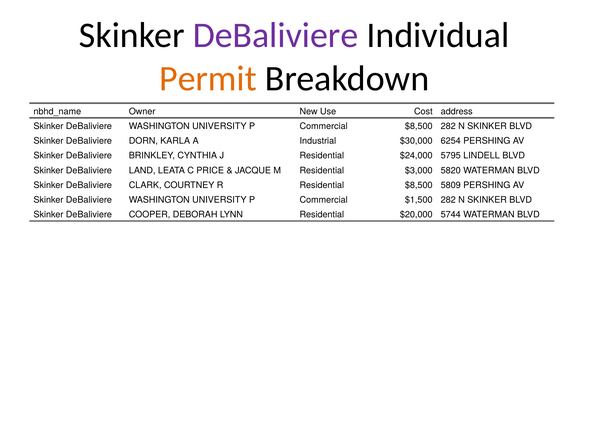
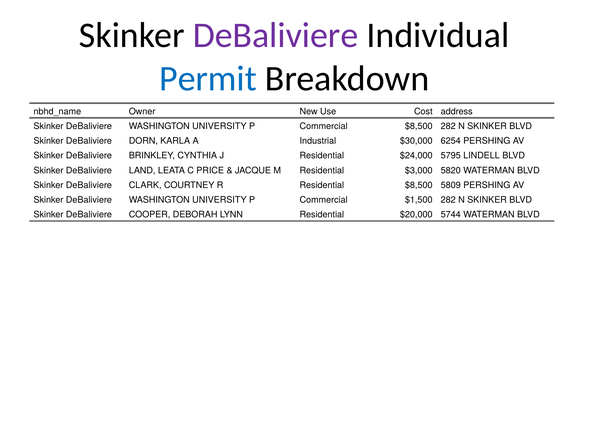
Permit colour: orange -> blue (208, 79)
